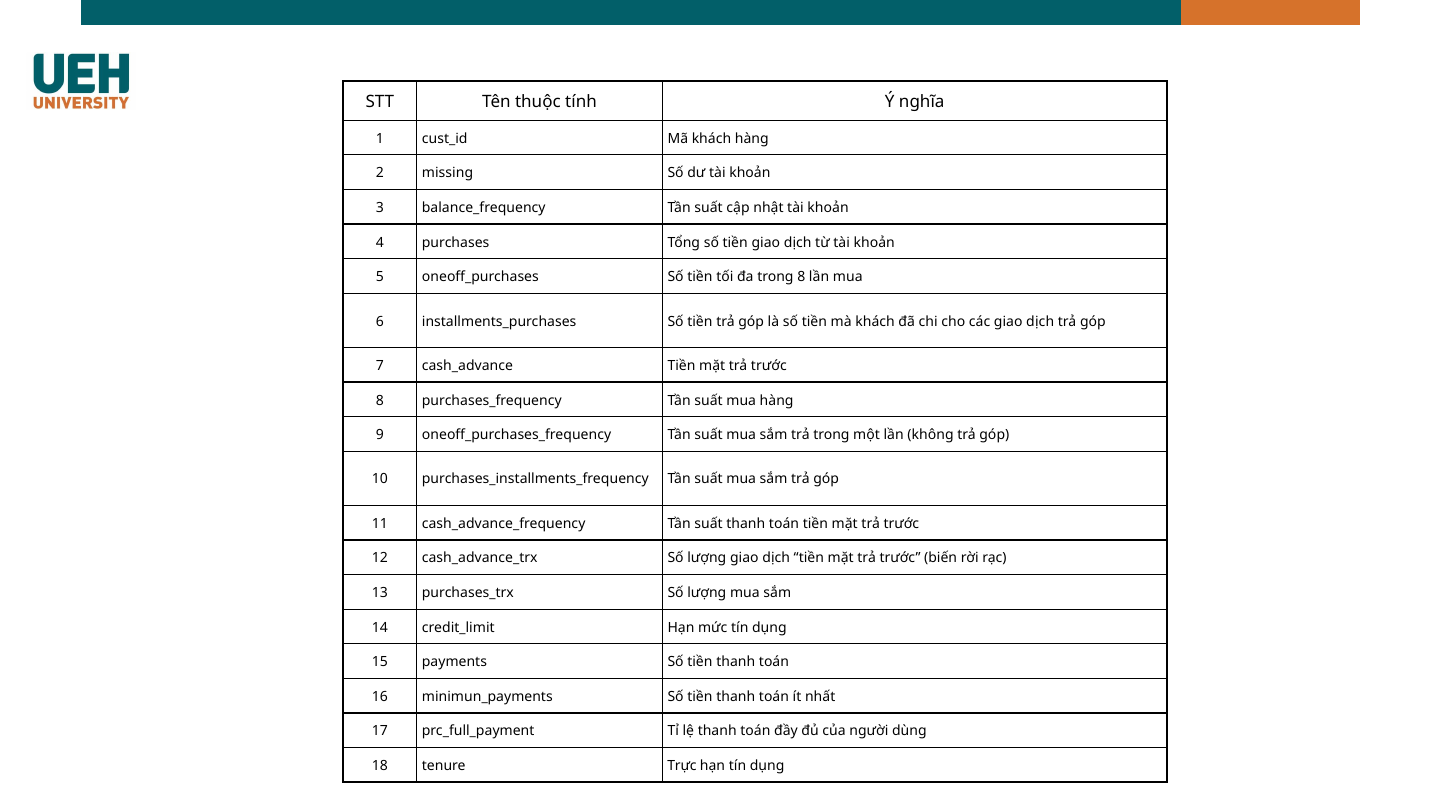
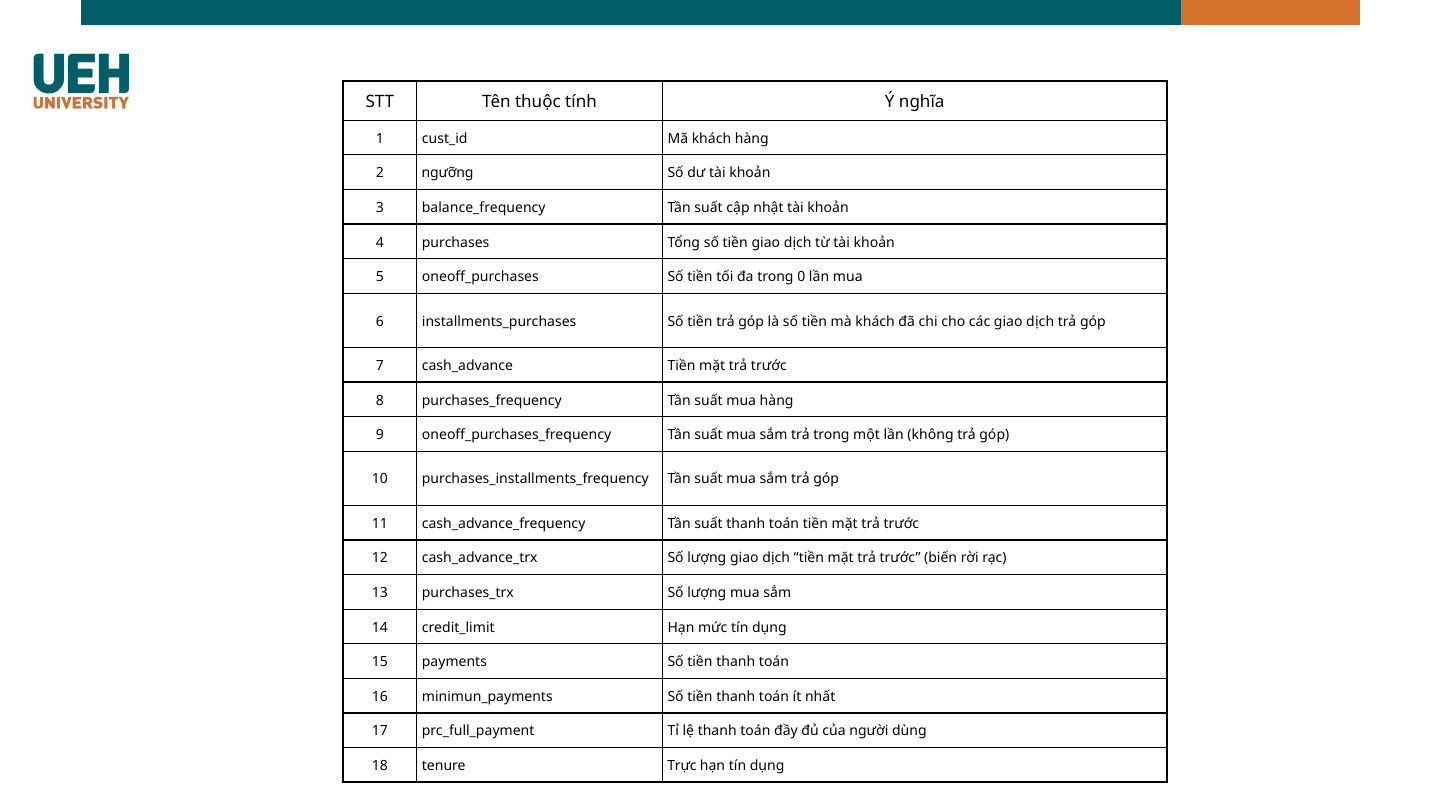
missing: missing -> ngưỡng (448, 173)
trong 8: 8 -> 0 (801, 277)
